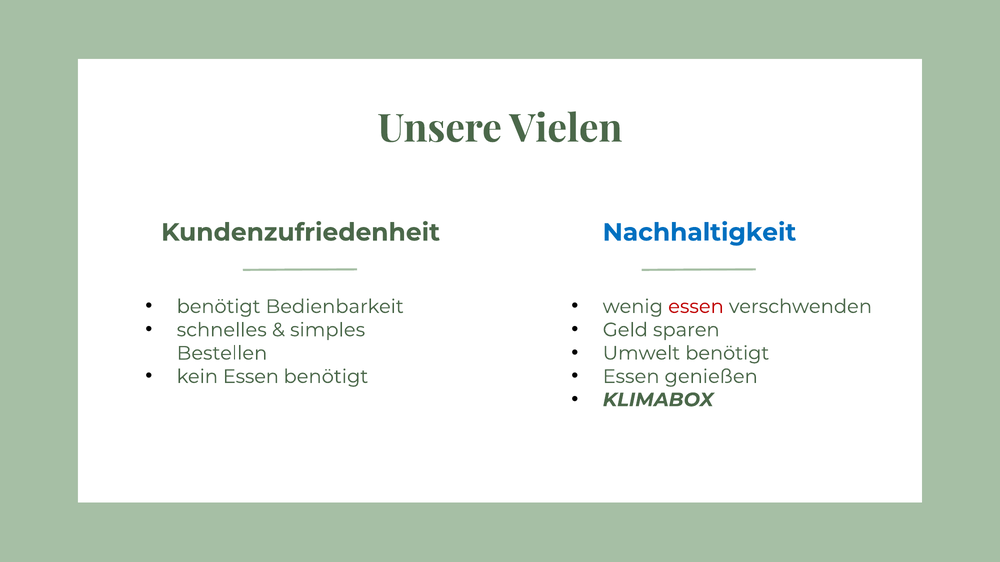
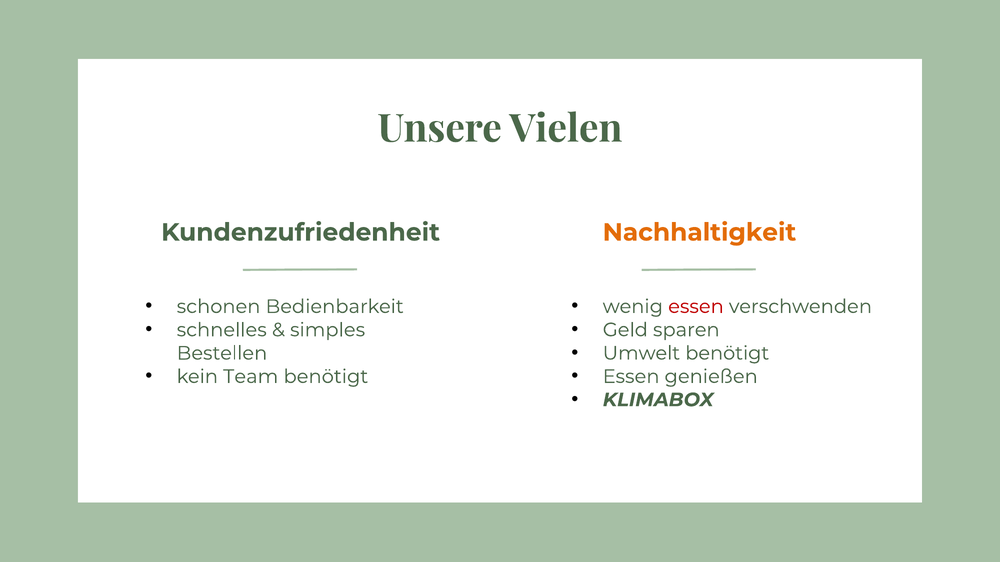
Nachhaltigkeit colour: blue -> orange (699, 233)
benötigt: benötigt -> schonen (219, 307)
kein Essen: Essen -> Team (251, 377)
